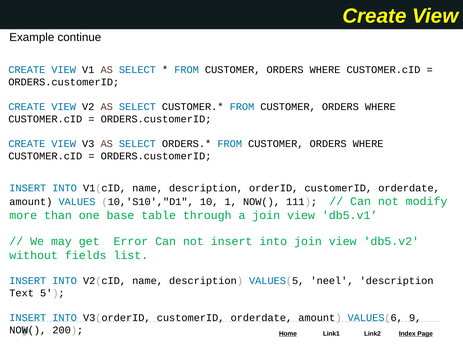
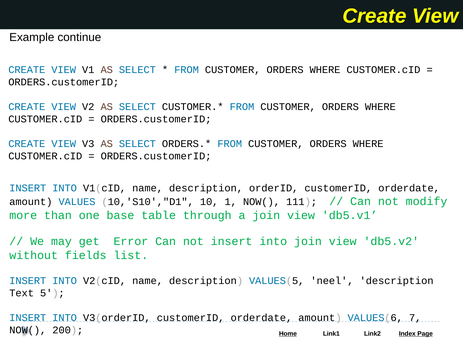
9: 9 -> 7 (415, 318)
